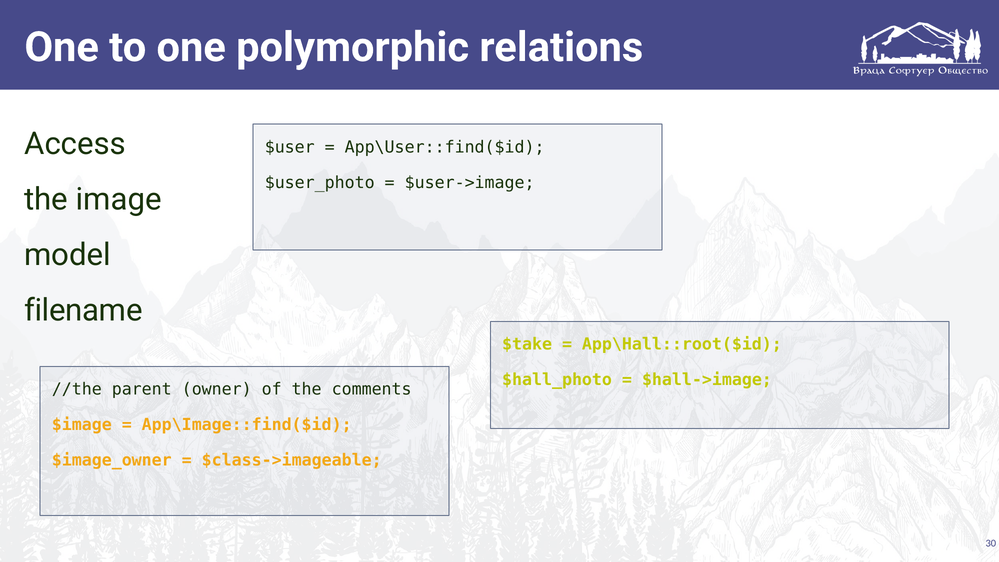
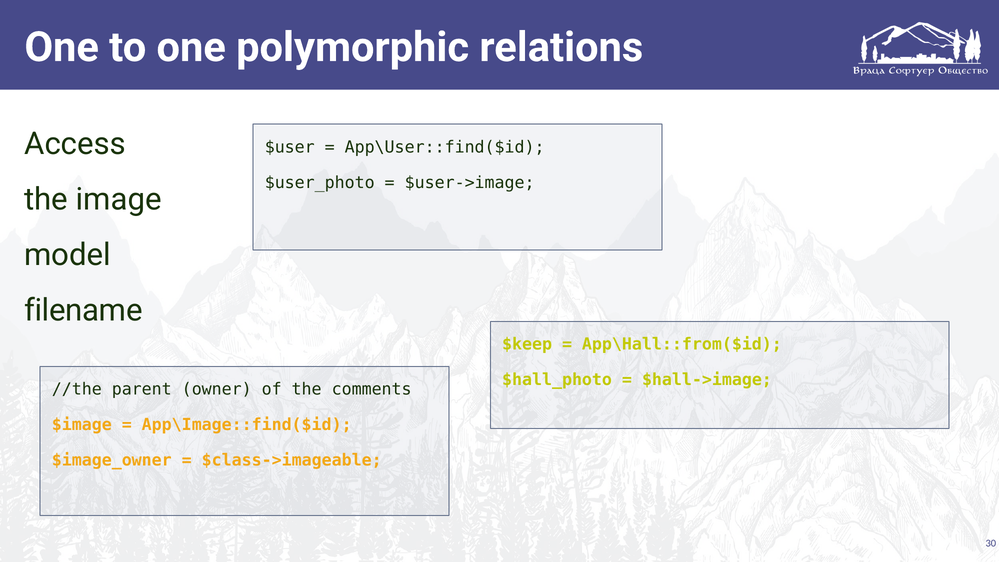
$take: $take -> $keep (527, 344)
App\Hall::root($id: App\Hall::root($id -> App\Hall::from($id (682, 344)
